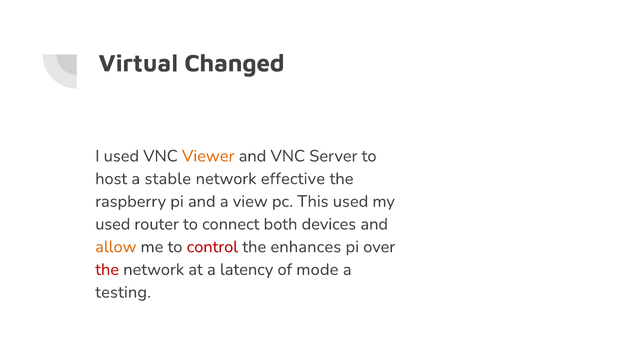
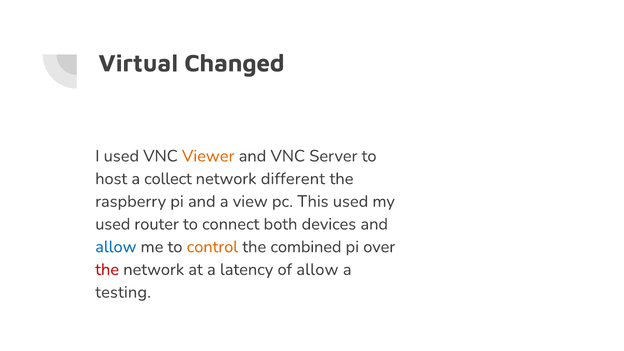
stable: stable -> collect (168, 179)
effective: effective -> different (293, 179)
allow colour: orange -> blue (116, 247)
control colour: red -> orange (212, 247)
enhances: enhances -> combined (306, 247)
of mode: mode -> allow (317, 270)
